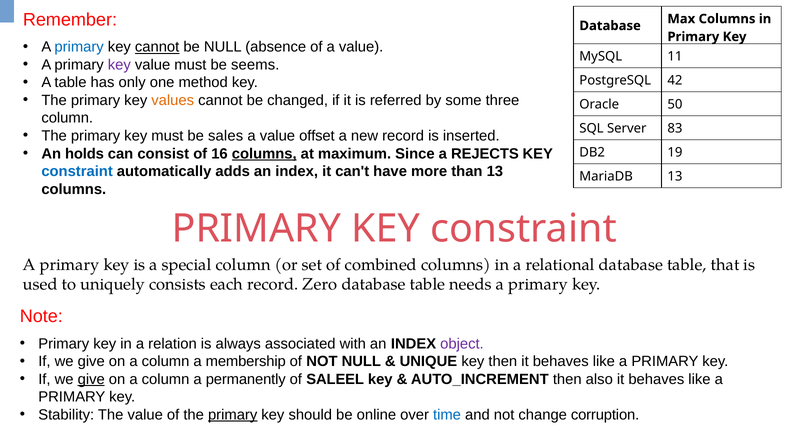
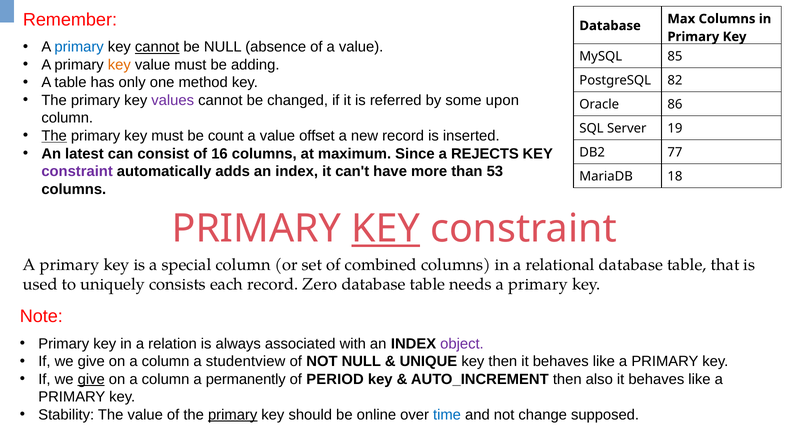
11: 11 -> 85 (675, 56)
key colour: purple -> orange (119, 65)
seems: seems -> adding (255, 65)
42: 42 -> 82 (675, 80)
values colour: orange -> purple (173, 100)
three: three -> upon (502, 100)
50: 50 -> 86 (675, 104)
83: 83 -> 19 (675, 128)
The underline: none -> present (54, 136)
sales: sales -> count (226, 136)
holds: holds -> latest (84, 154)
columns underline: present -> none (264, 154)
19: 19 -> 77 (675, 152)
constraint colour: blue -> purple (77, 171)
than 13: 13 -> 53 (495, 171)
MariaDB 13: 13 -> 18 (675, 176)
KEY underline: none -> present (386, 229)
membership: membership -> studentview (246, 361)
SALEEL: SALEEL -> PERIOD (335, 379)
corruption: corruption -> supposed (605, 415)
